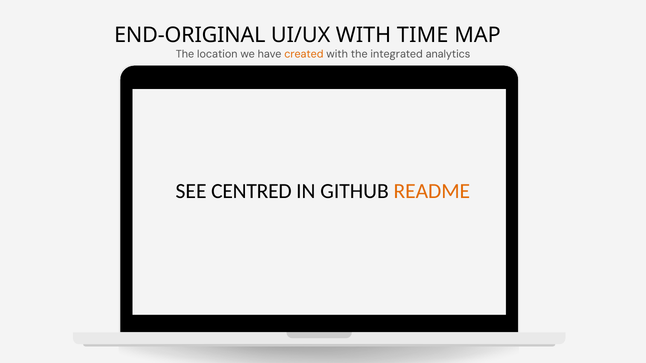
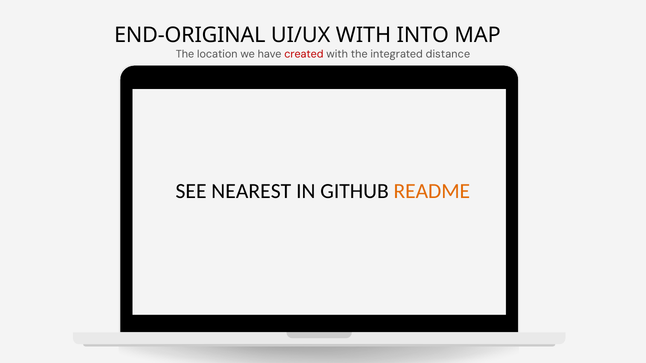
TIME: TIME -> INTO (423, 35)
created colour: orange -> red (304, 54)
analytics: analytics -> distance (448, 54)
CENTRED: CENTRED -> NEAREST (251, 191)
